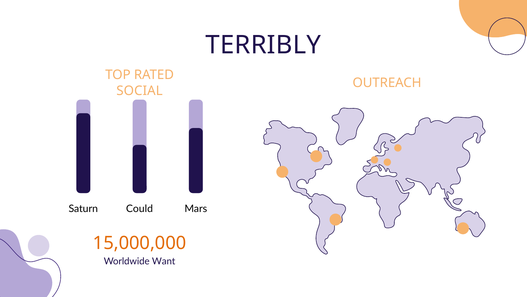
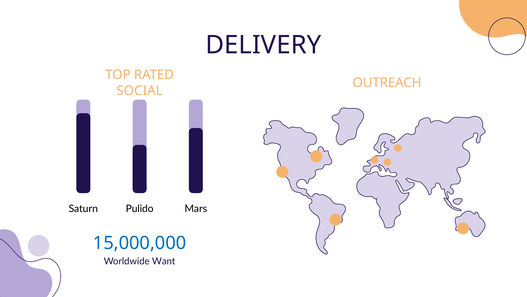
TERRIBLY: TERRIBLY -> DELIVERY (263, 45)
Could: Could -> Pulido (140, 208)
15,000,000 colour: orange -> blue (140, 243)
